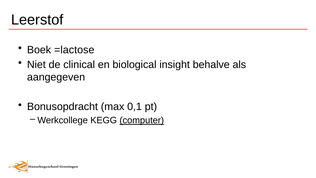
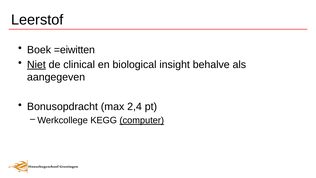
=lactose: =lactose -> =eiwitten (74, 50)
Niet underline: none -> present (36, 64)
0,1: 0,1 -> 2,4 (135, 107)
